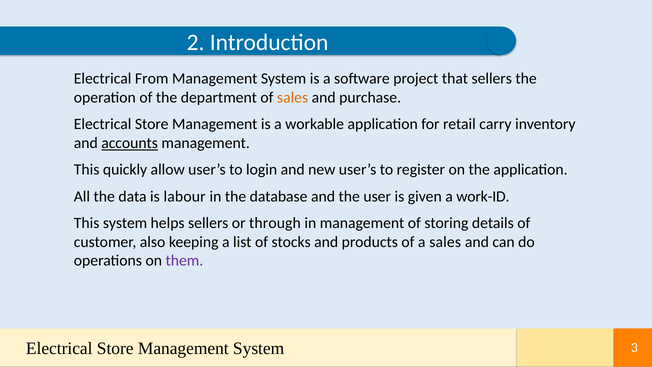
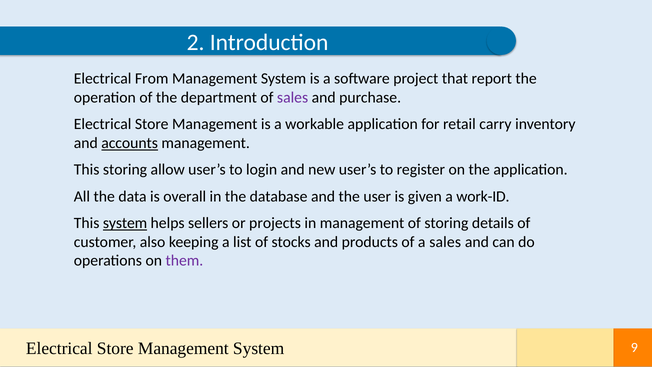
that sellers: sellers -> report (492, 79)
sales colour: orange -> purple (293, 98)
quickly: quickly -> storing (125, 170)
labour: labour -> overall (185, 196)
system underline: none -> present (125, 223)
through: through -> projects (275, 223)
3: 3 -> 9 (634, 347)
